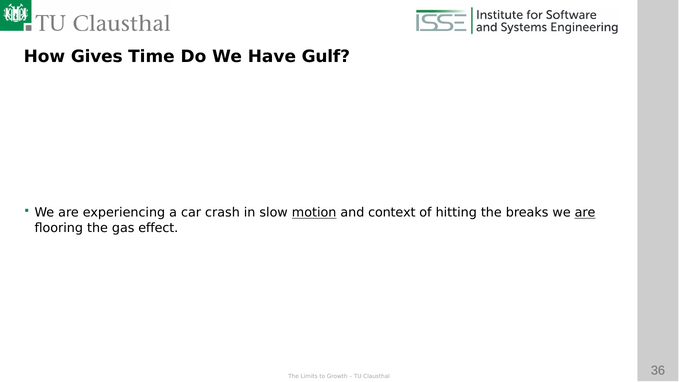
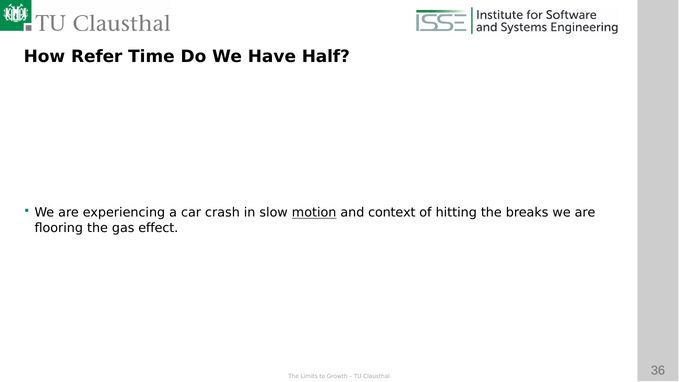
Gives: Gives -> Refer (97, 56)
Gulf: Gulf -> Half (326, 56)
are underline: present -> none (585, 213)
